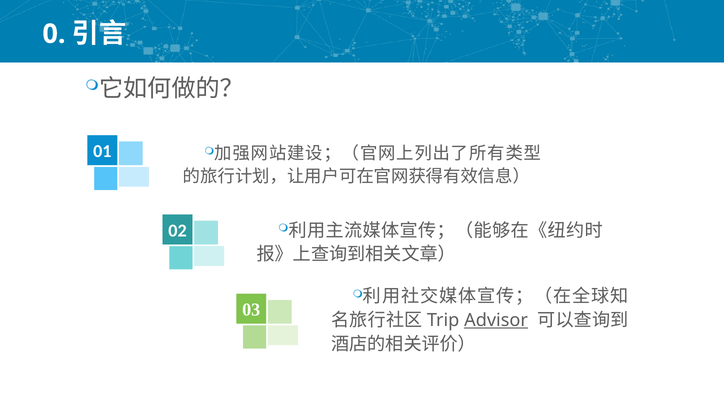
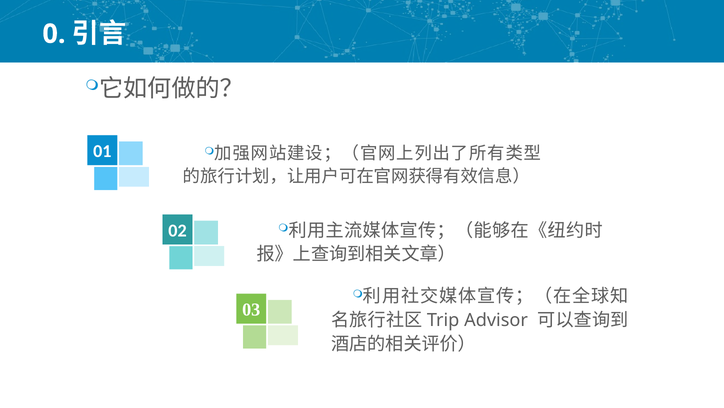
Advisor underline: present -> none (496, 320)
